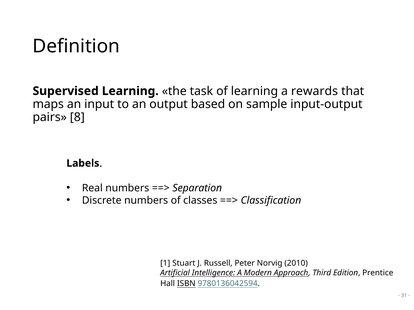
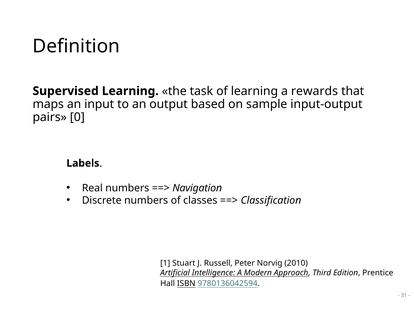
8: 8 -> 0 (77, 117)
Separation: Separation -> Navigation (197, 188)
